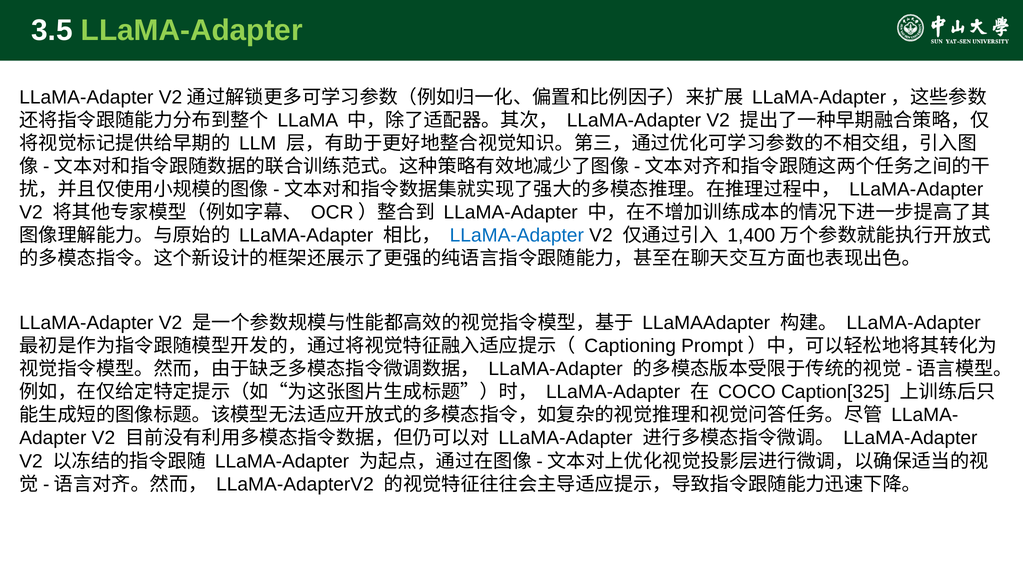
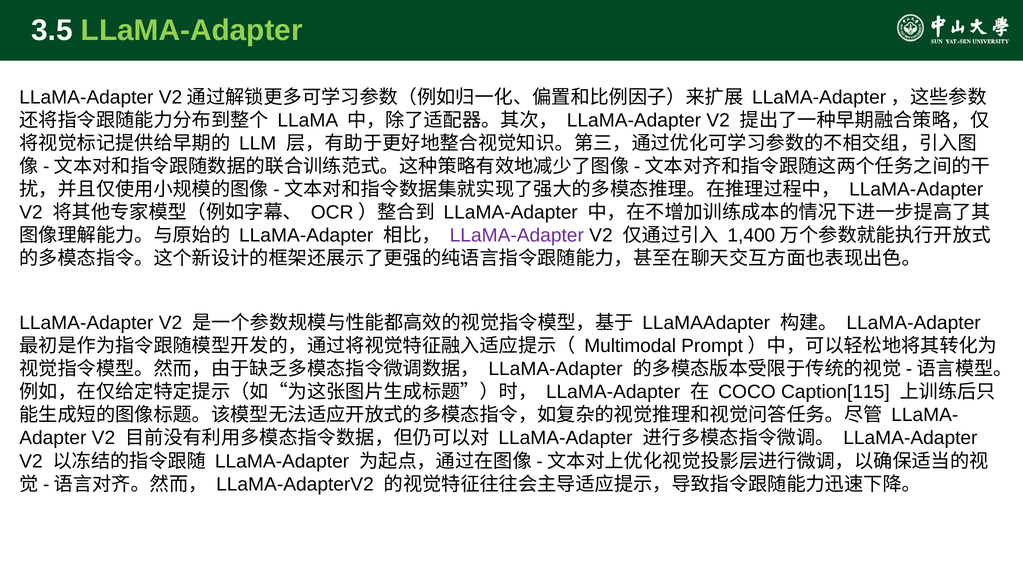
LLaMA-Adapter colour: blue -> purple (517, 235)
Captioning: Captioning -> Multimodal (630, 346)
Caption[325: Caption[325 -> Caption[115 (835, 392)
